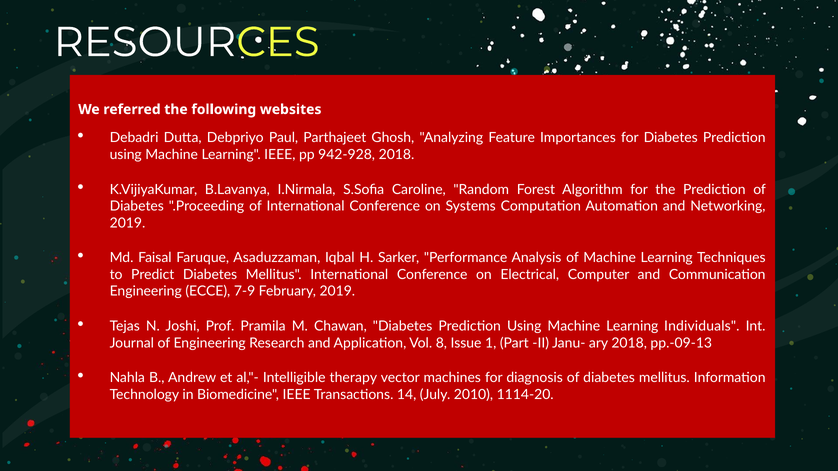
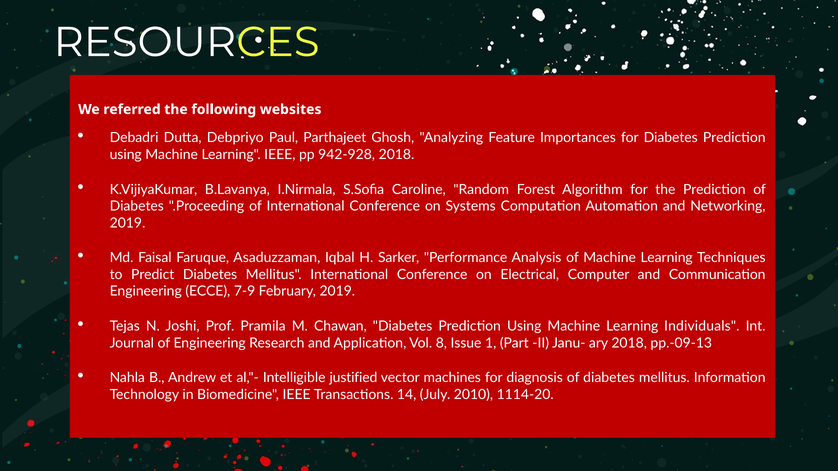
therapy: therapy -> justified (353, 378)
